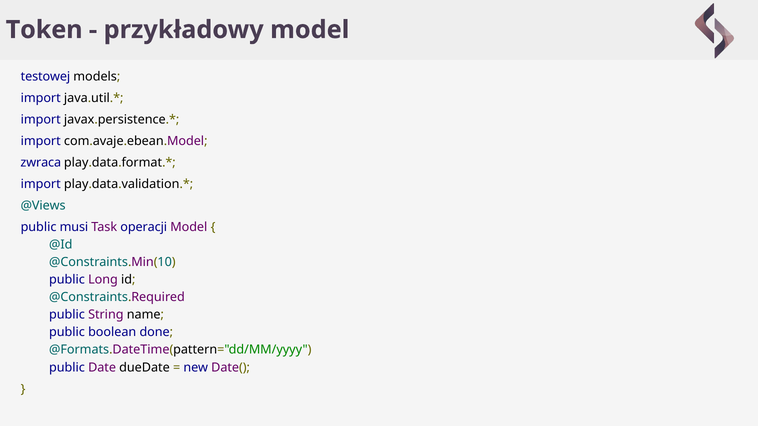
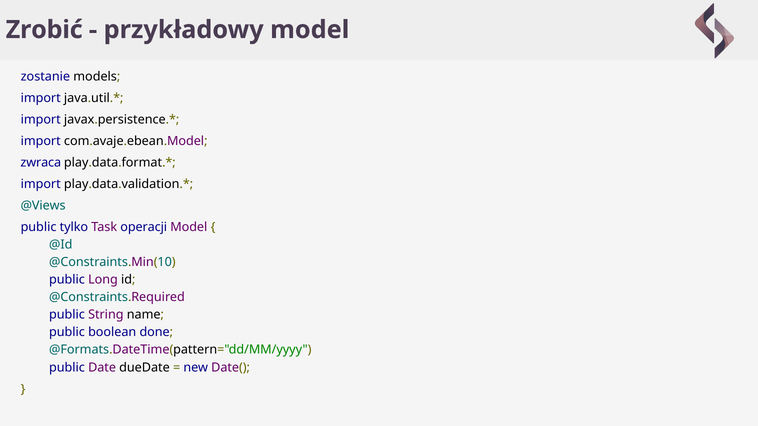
Token: Token -> Zrobić (44, 30)
testowej: testowej -> zostanie (45, 76)
musi: musi -> tylko (74, 227)
